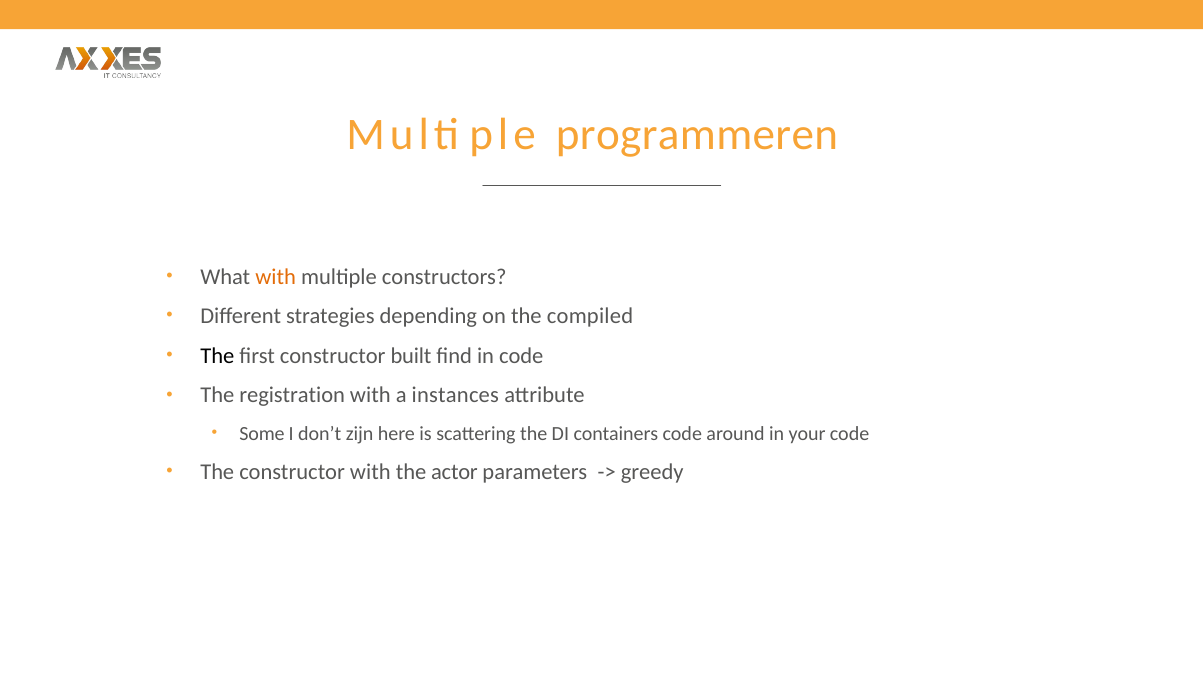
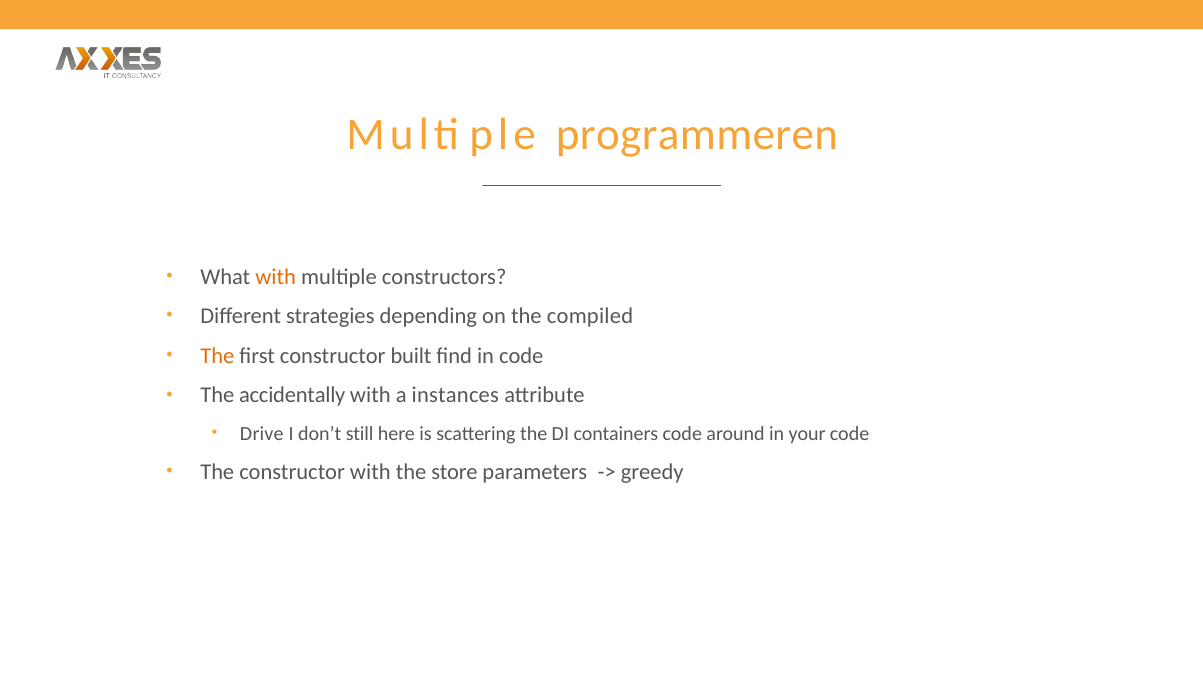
The colour: black -> orange (217, 356)
registration: registration -> accidentally (292, 395)
Some: Some -> Drive (262, 433)
zijn: zijn -> still (360, 433)
actor: actor -> store (454, 471)
